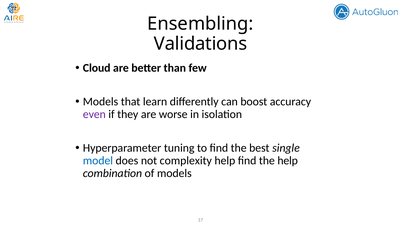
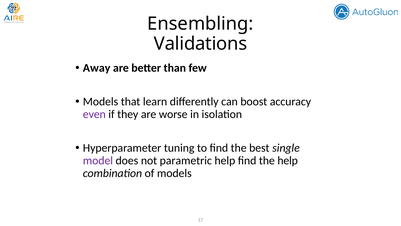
Cloud: Cloud -> Away (97, 68)
model colour: blue -> purple (98, 160)
complexity: complexity -> parametric (186, 160)
